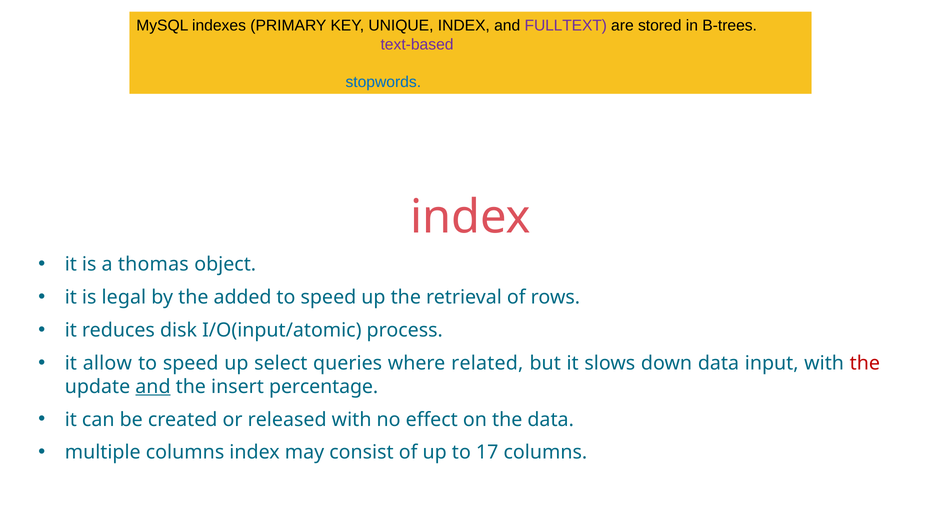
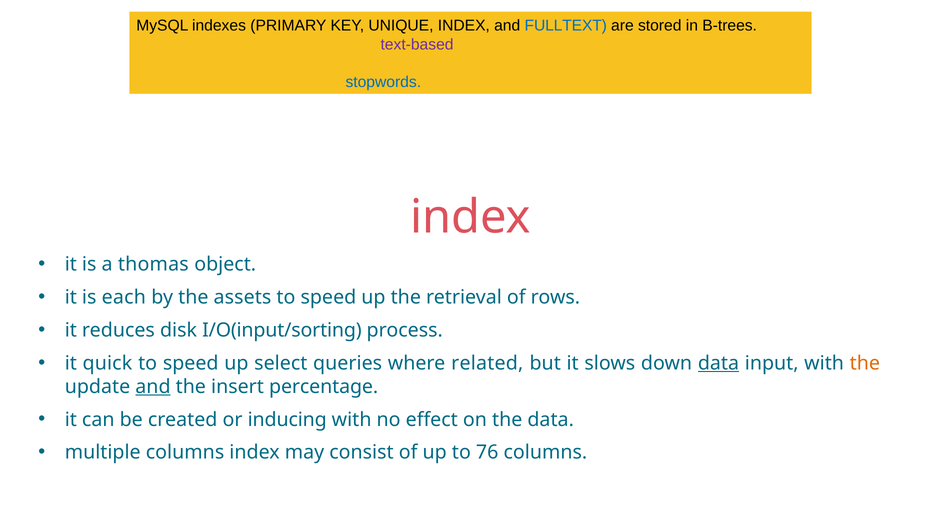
FULLTEXT colour: purple -> blue (566, 26)
legal: legal -> each (124, 298)
added: added -> assets (242, 298)
I/O(input/atomic: I/O(input/atomic -> I/O(input/sorting (282, 330)
allow: allow -> quick (107, 363)
data underline: none -> present (718, 363)
the colour: red -> orange (865, 363)
released: released -> inducing (287, 420)
17: 17 -> 76 (487, 453)
